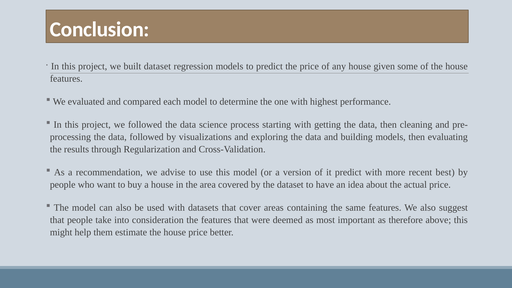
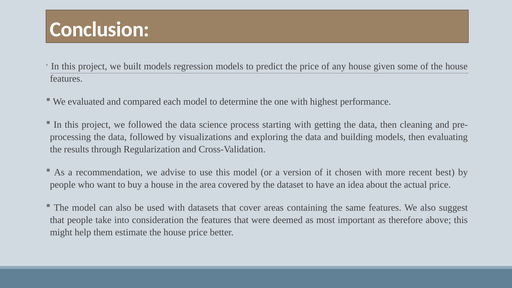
built dataset: dataset -> models (157, 66)
it predict: predict -> chosen (348, 172)
